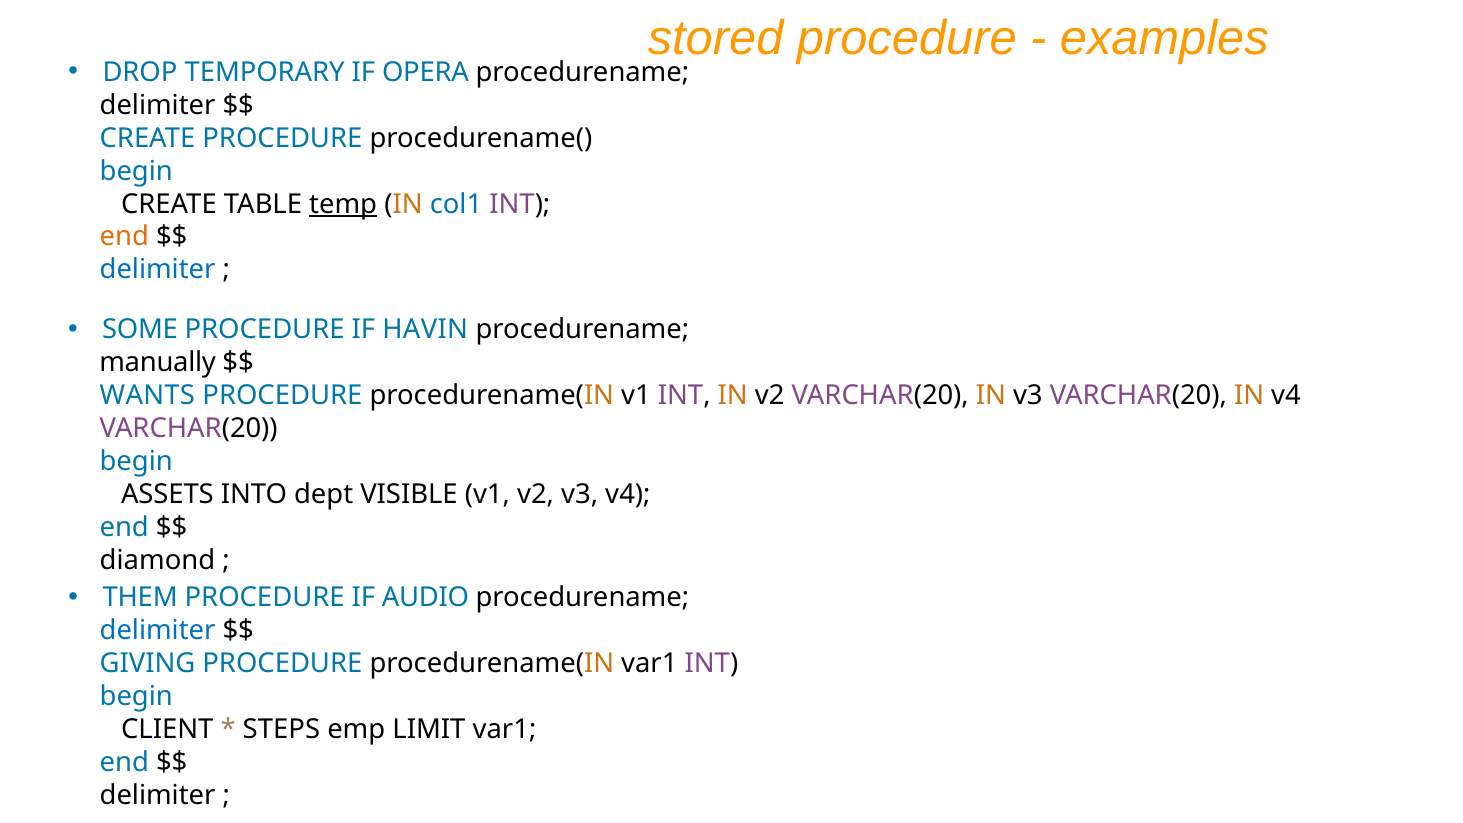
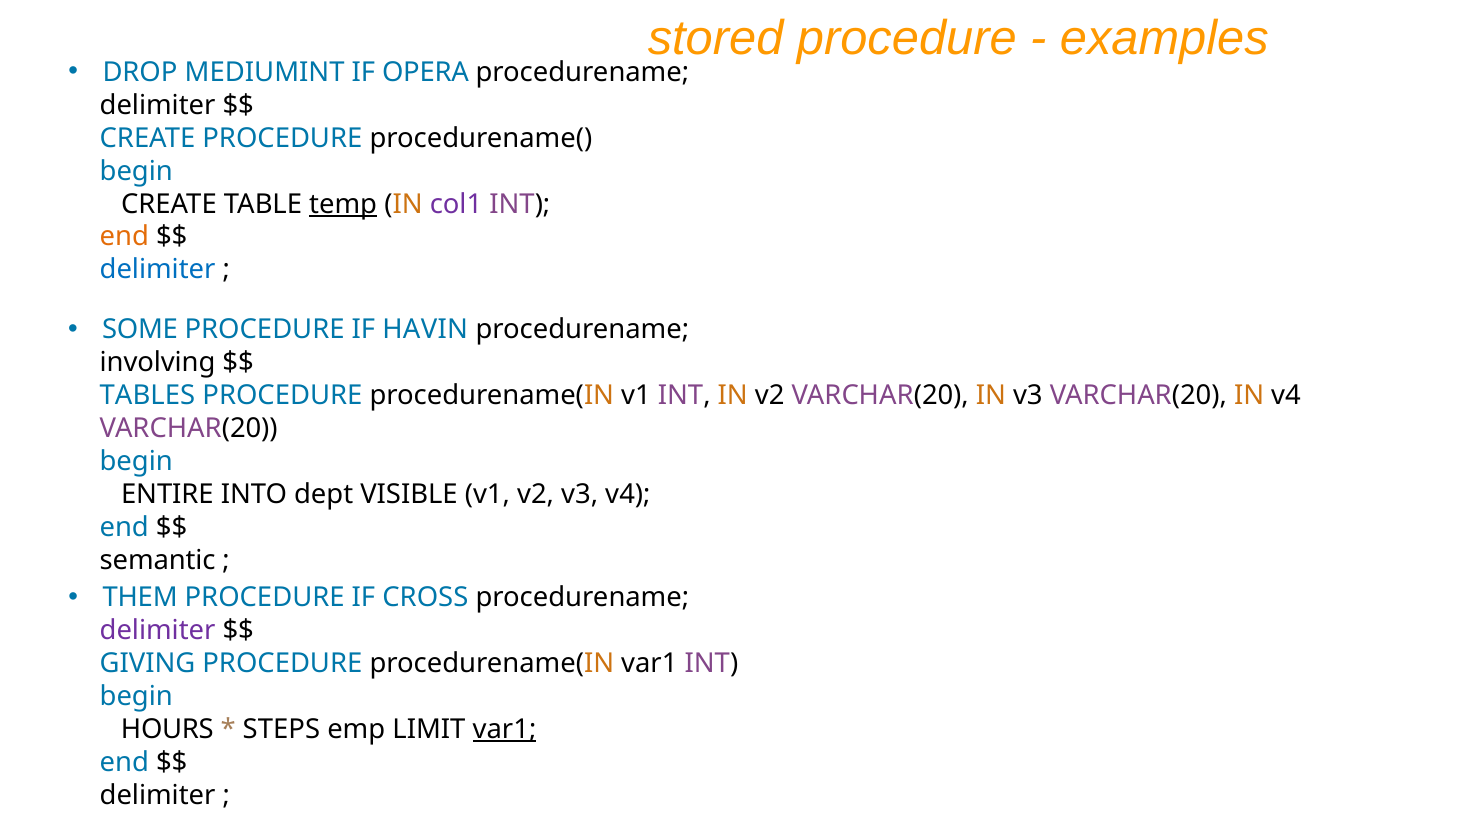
TEMPORARY: TEMPORARY -> MEDIUMINT (265, 72)
col1 colour: blue -> purple (456, 204)
manually: manually -> involving (158, 363)
WANTS: WANTS -> TABLES (147, 396)
ASSETS: ASSETS -> ENTIRE (167, 494)
diamond: diamond -> semantic (158, 560)
AUDIO: AUDIO -> CROSS (425, 598)
delimiter colour: blue -> purple (158, 630)
CLIENT: CLIENT -> HOURS (167, 729)
var1 underline: none -> present (505, 729)
